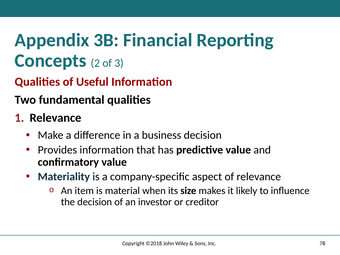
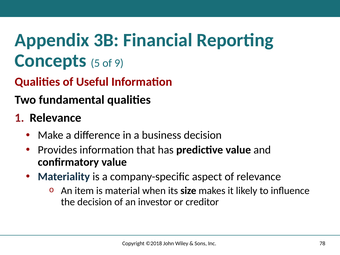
2: 2 -> 5 (95, 63)
3: 3 -> 9 (119, 63)
